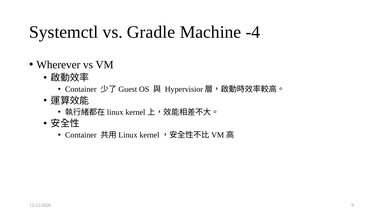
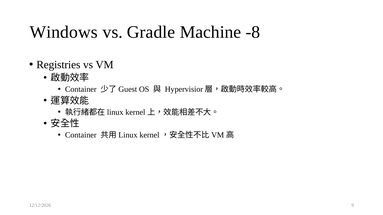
Systemctl: Systemctl -> Windows (64, 32)
-4: -4 -> -8 (253, 32)
Wherever: Wherever -> Registries (58, 65)
